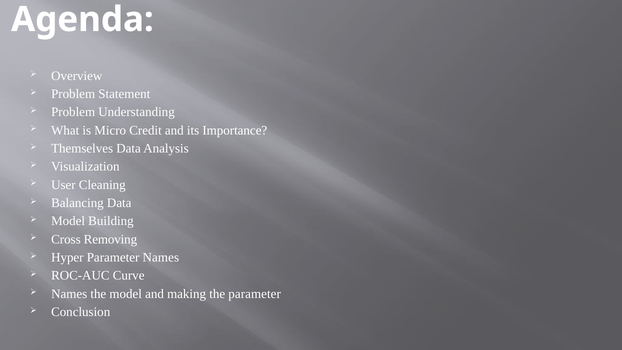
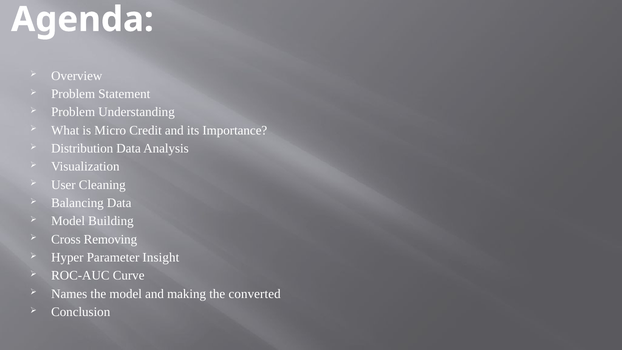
Themselves: Themselves -> Distribution (82, 148)
Parameter Names: Names -> Insight (161, 257)
the parameter: parameter -> converted (255, 294)
